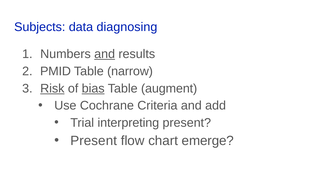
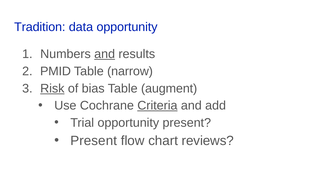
Subjects: Subjects -> Tradition (40, 27)
data diagnosing: diagnosing -> opportunity (127, 27)
bias underline: present -> none (93, 89)
Criteria underline: none -> present (157, 106)
Trial interpreting: interpreting -> opportunity (128, 123)
emerge: emerge -> reviews (208, 141)
